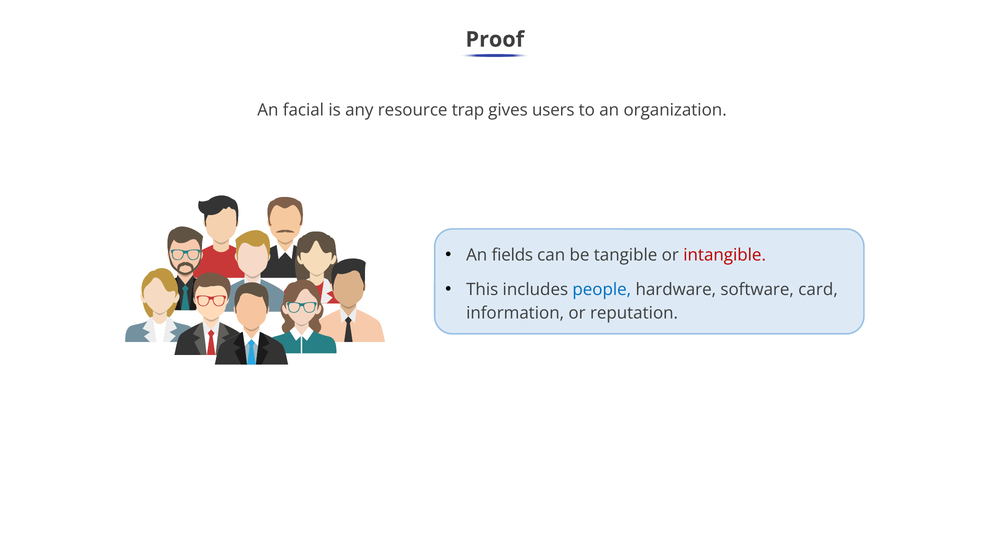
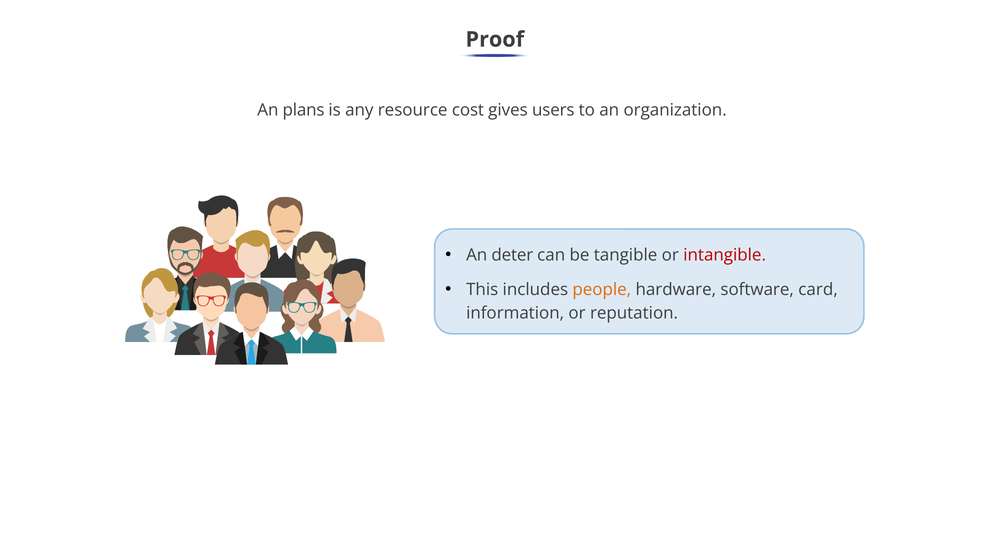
facial: facial -> plans (304, 110)
trap: trap -> cost (468, 110)
fields: fields -> deter (512, 255)
people colour: blue -> orange (602, 289)
